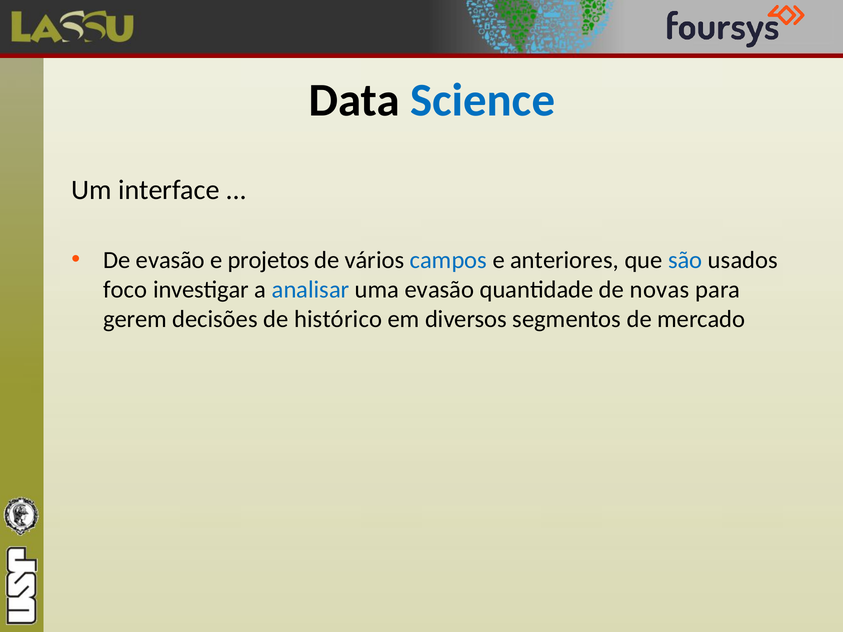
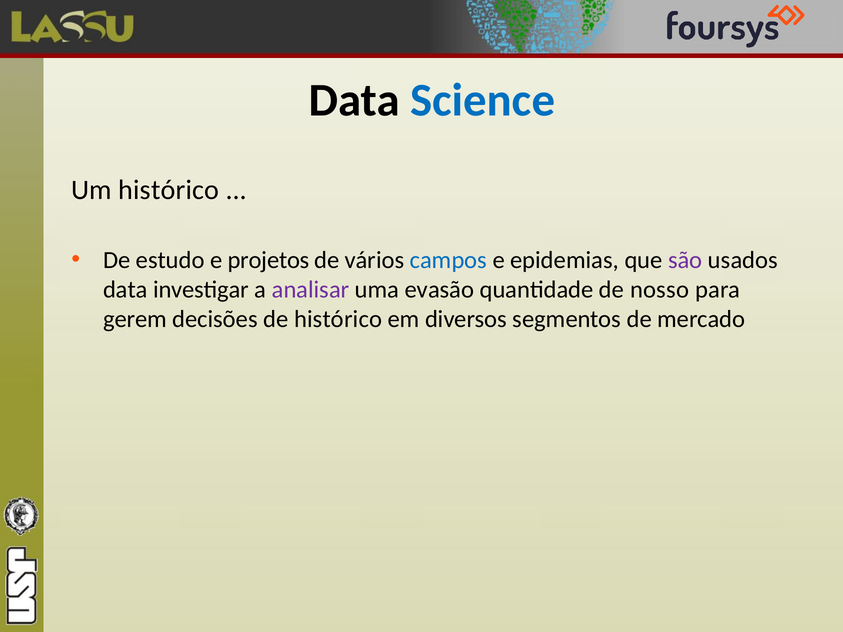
Um interface: interface -> histórico (169, 190)
De evasão: evasão -> estudo (170, 260)
anteriores: anteriores -> epidemias (565, 260)
são colour: blue -> purple (685, 260)
foco: foco -> data (125, 290)
analisar colour: blue -> purple (311, 290)
novas: novas -> nosso (660, 290)
